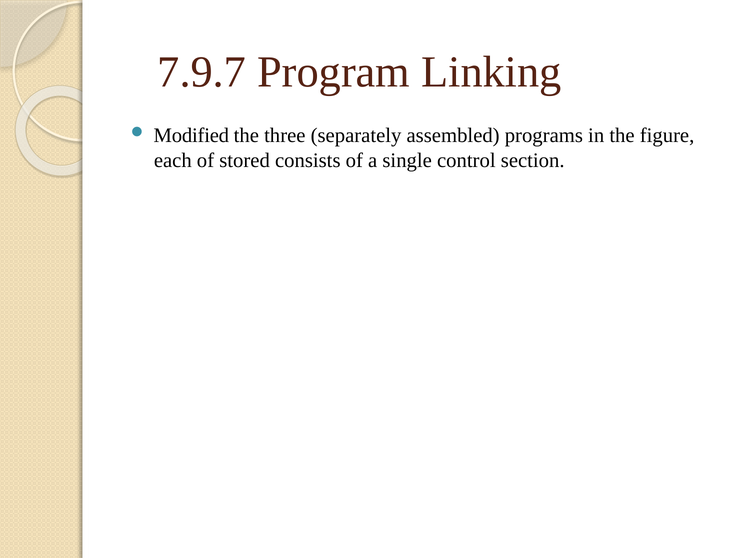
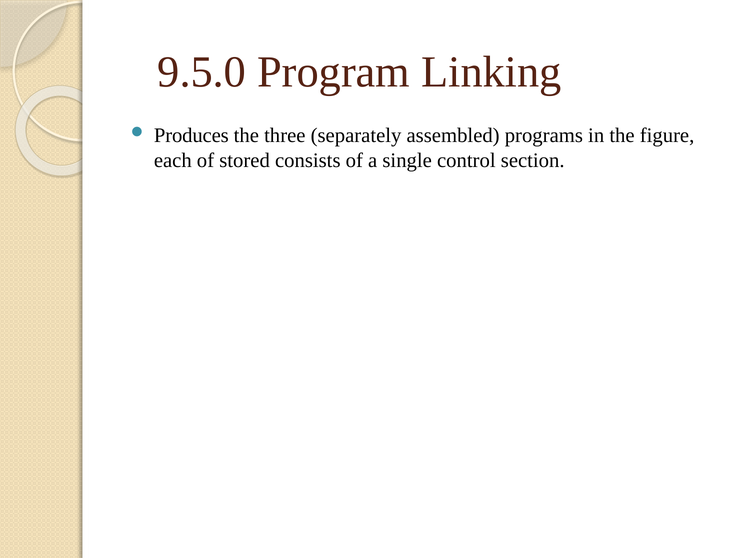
7.9.7: 7.9.7 -> 9.5.0 (202, 72)
Modified: Modified -> Produces (191, 135)
